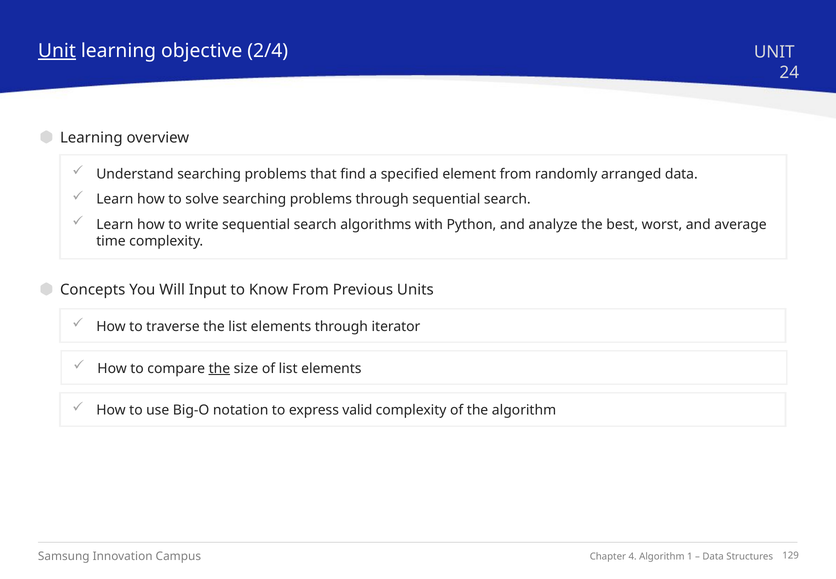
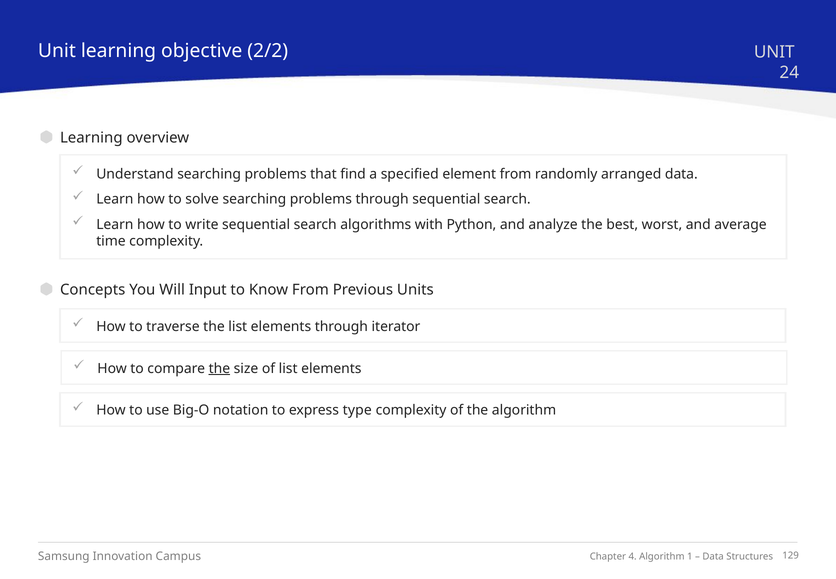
Unit underline: present -> none (57, 51)
2/4: 2/4 -> 2/2 (268, 51)
valid: valid -> type (357, 410)
